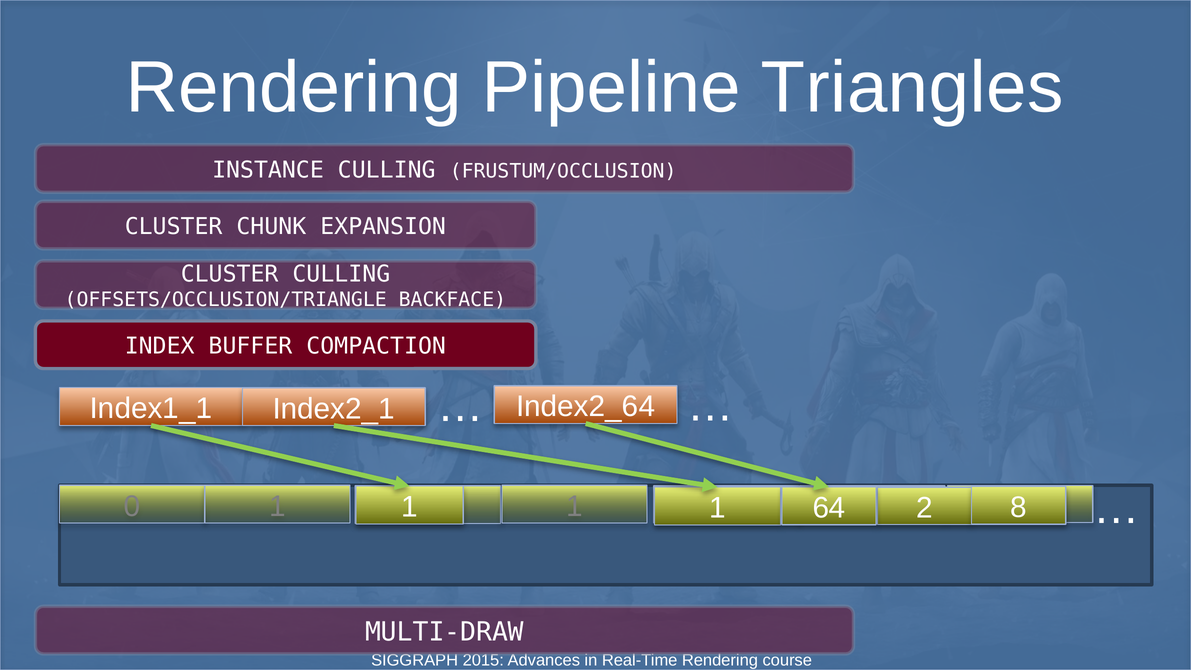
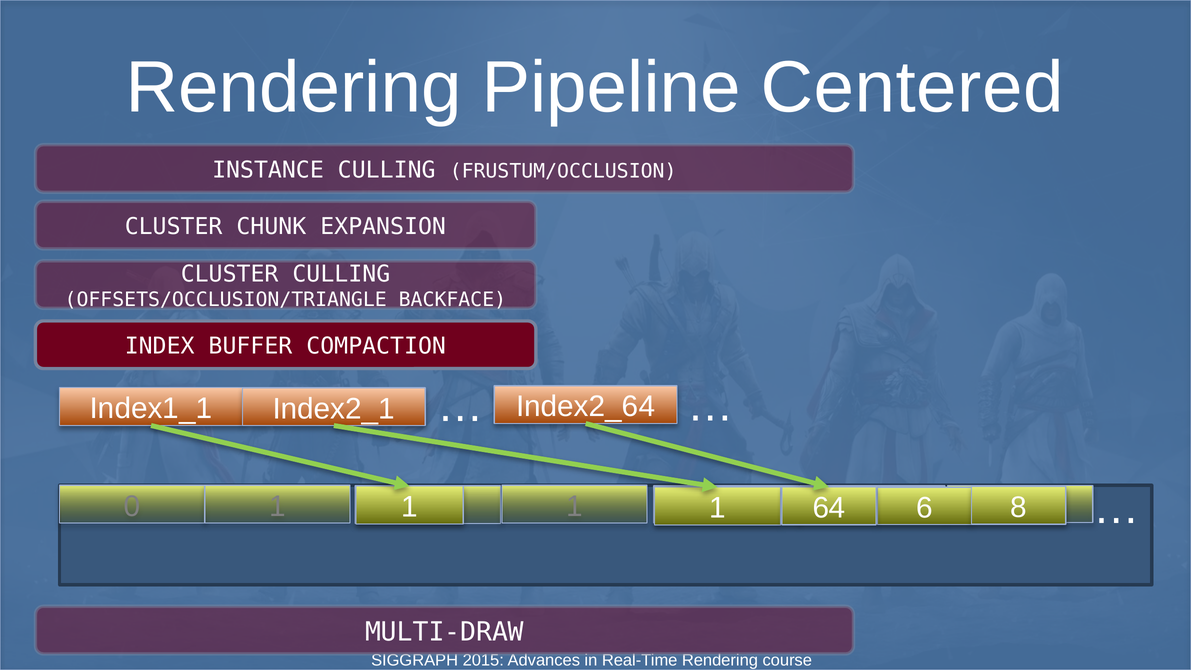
Triangles: Triangles -> Centered (912, 88)
2: 2 -> 6 (924, 508)
